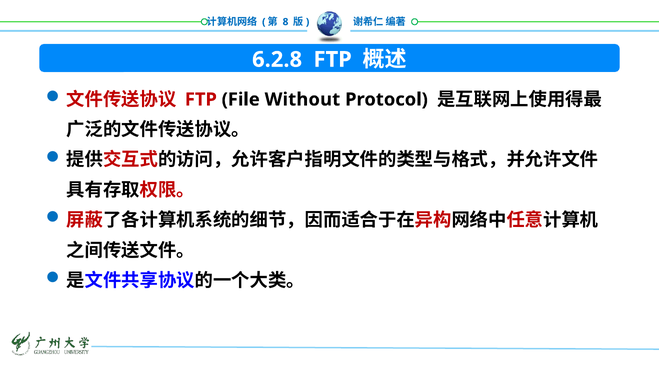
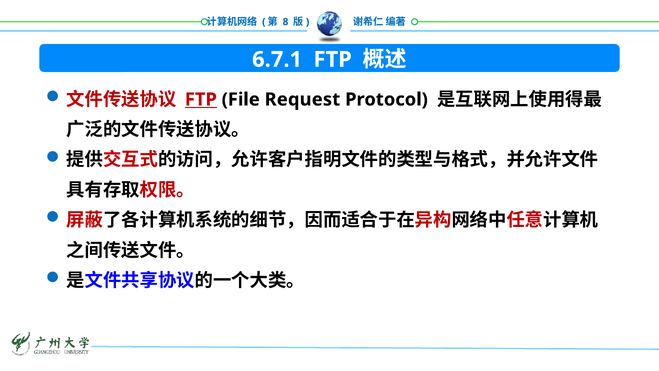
6.2.8: 6.2.8 -> 6.7.1 (277, 60)
FTP underline: none -> present (201, 99)
Without: Without -> Request (302, 99)
